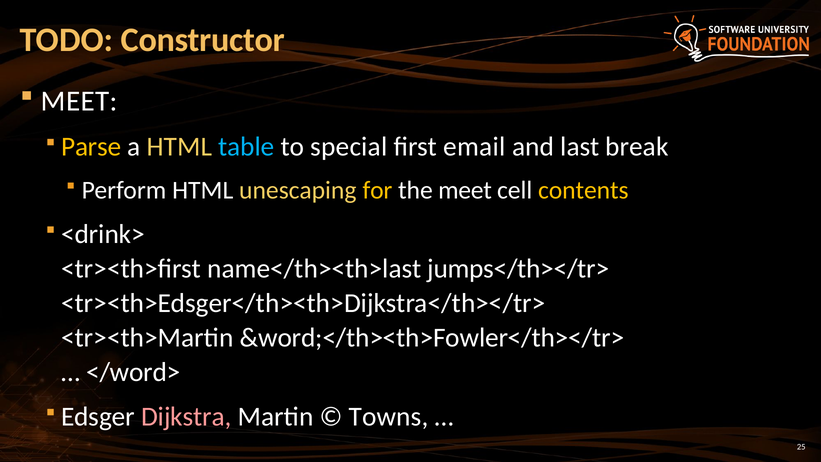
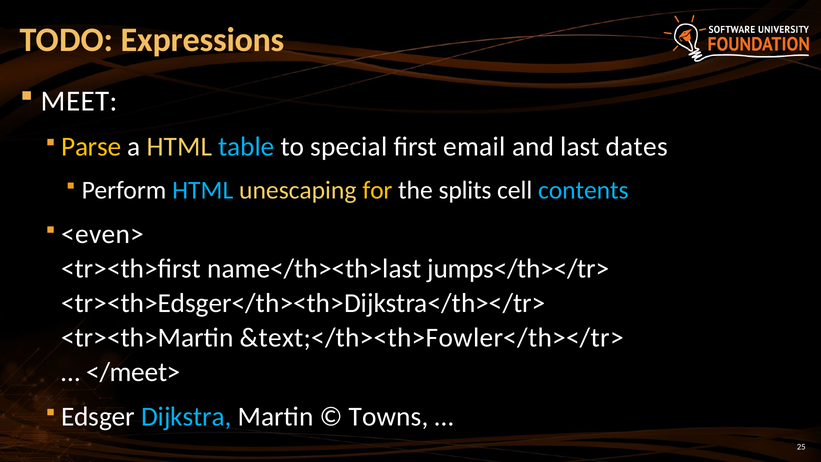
Constructor: Constructor -> Expressions (203, 40)
break: break -> dates (637, 147)
HTML colour: white -> light blue (203, 190)
the meet: meet -> splits (465, 190)
contents colour: yellow -> light blue (583, 190)
<drink>: <drink> -> <even> (103, 234)
&word;</th><th>Fowler</th></tr>: &word;</th><th>Fowler</th></tr> -> &text;</th><th>Fowler</th></tr> (432, 338)
</word>: </word> -> </meet> (133, 372)
Dijkstra colour: pink -> light blue (186, 417)
